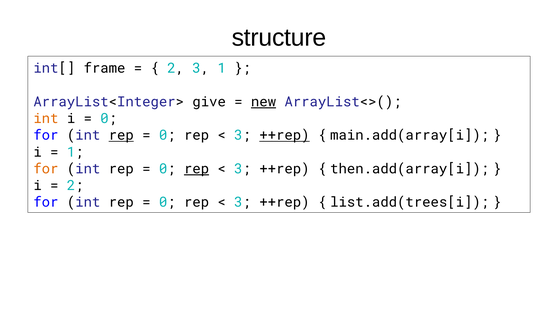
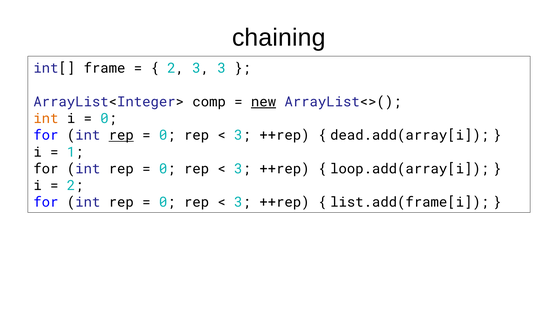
structure: structure -> chaining (279, 38)
3 1: 1 -> 3 (222, 68)
give: give -> comp (209, 102)
++rep underline: present -> none (284, 135)
main.add(array[i: main.add(array[i -> dead.add(array[i (410, 135)
for colour: orange -> black (46, 169)
rep underline: present -> none (197, 169)
then.add(array[i: then.add(array[i -> loop.add(array[i (410, 169)
list.add(trees[i: list.add(trees[i -> list.add(frame[i (410, 202)
